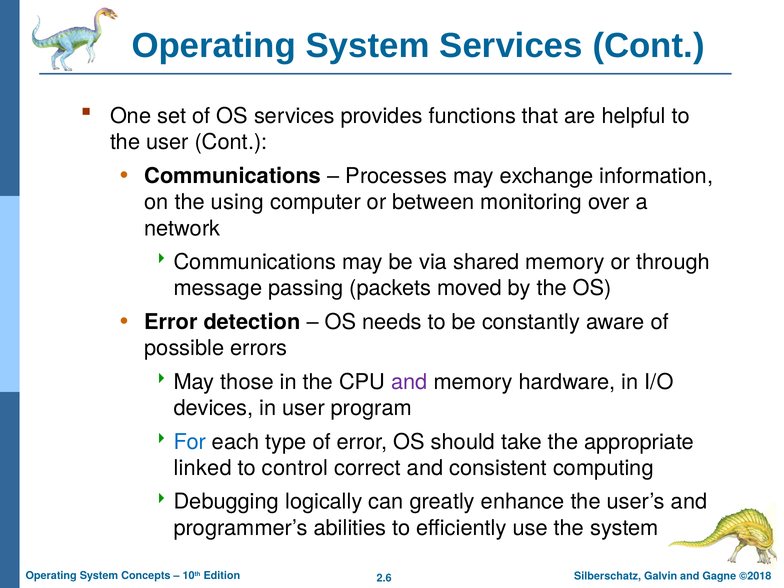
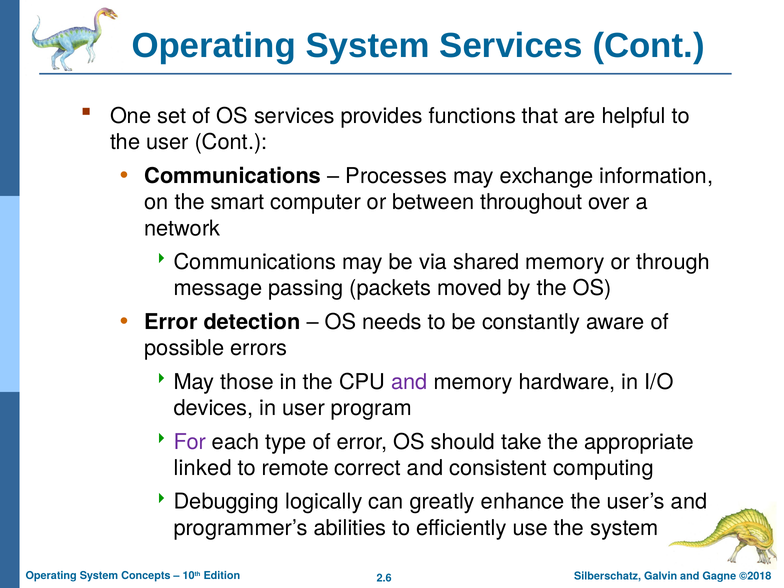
using: using -> smart (238, 202)
monitoring: monitoring -> throughout (531, 202)
For colour: blue -> purple (190, 442)
control: control -> remote (295, 468)
